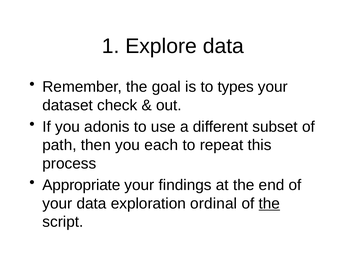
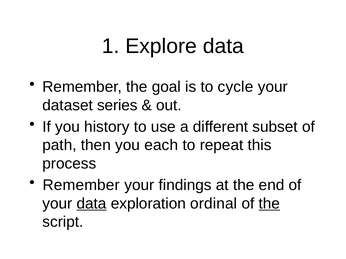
types: types -> cycle (236, 87)
check: check -> series (117, 105)
adonis: adonis -> history (107, 127)
Appropriate: Appropriate -> Remember (81, 185)
data underline: none -> present (92, 204)
